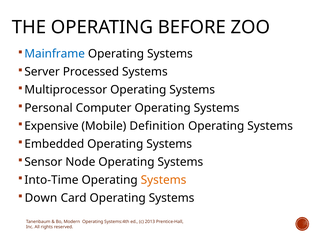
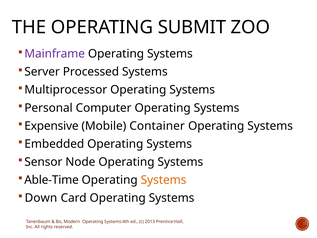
BEFORE: BEFORE -> SUBMIT (192, 27)
Mainframe colour: blue -> purple (55, 54)
Definition: Definition -> Container (157, 126)
Into-Time: Into-Time -> Able-Time (52, 180)
